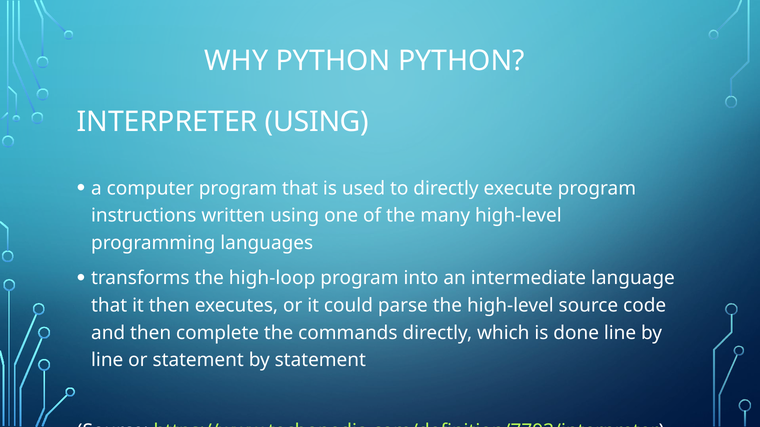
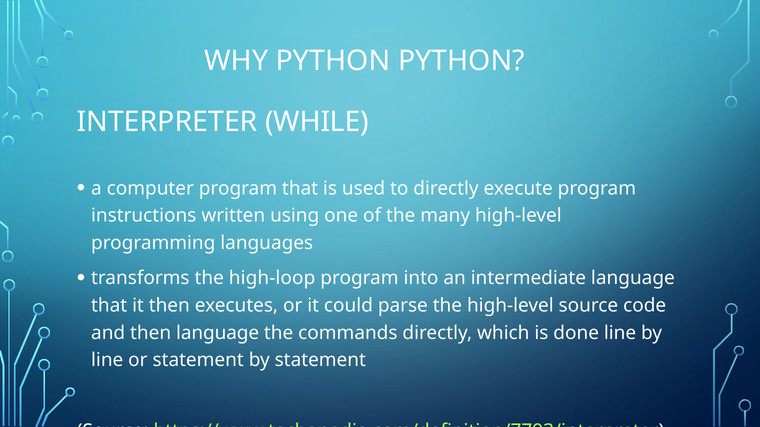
INTERPRETER USING: USING -> WHILE (317, 122)
then complete: complete -> language (218, 333)
